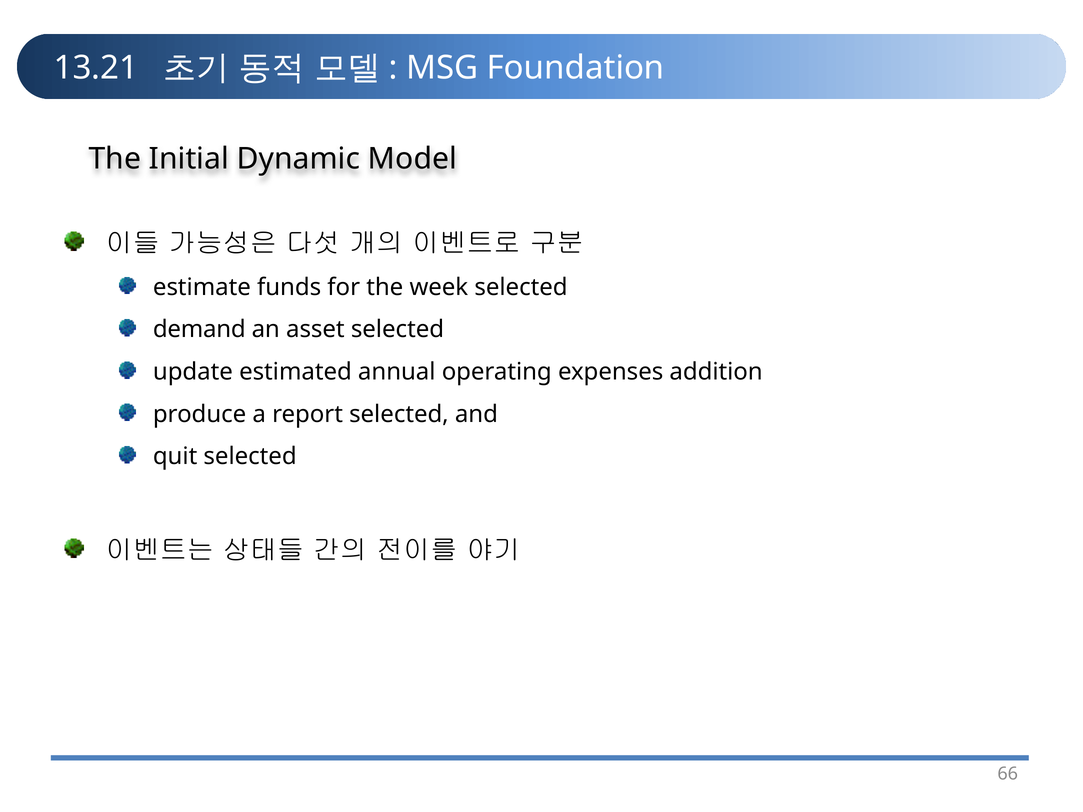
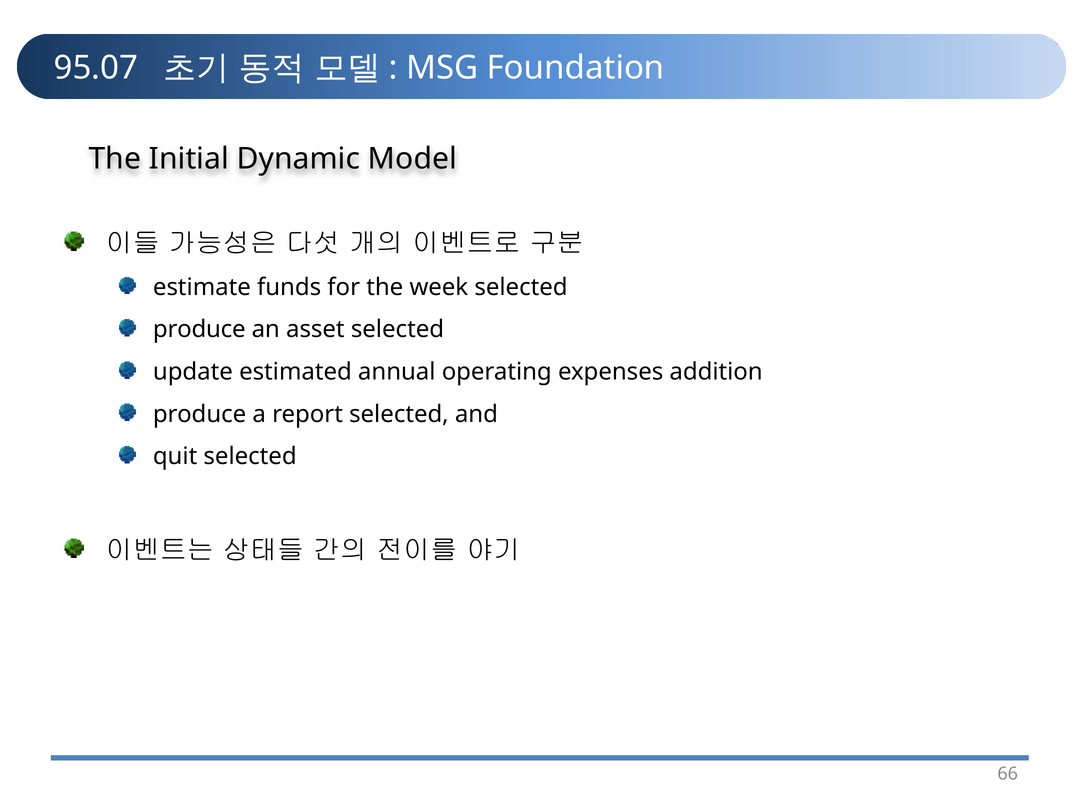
13.21: 13.21 -> 95.07 (96, 68)
demand: demand -> produce (199, 330)
